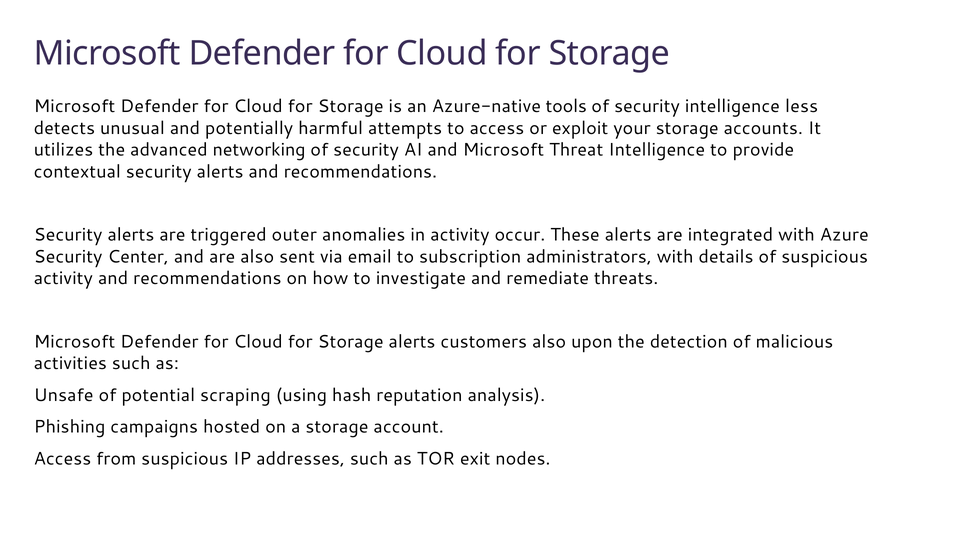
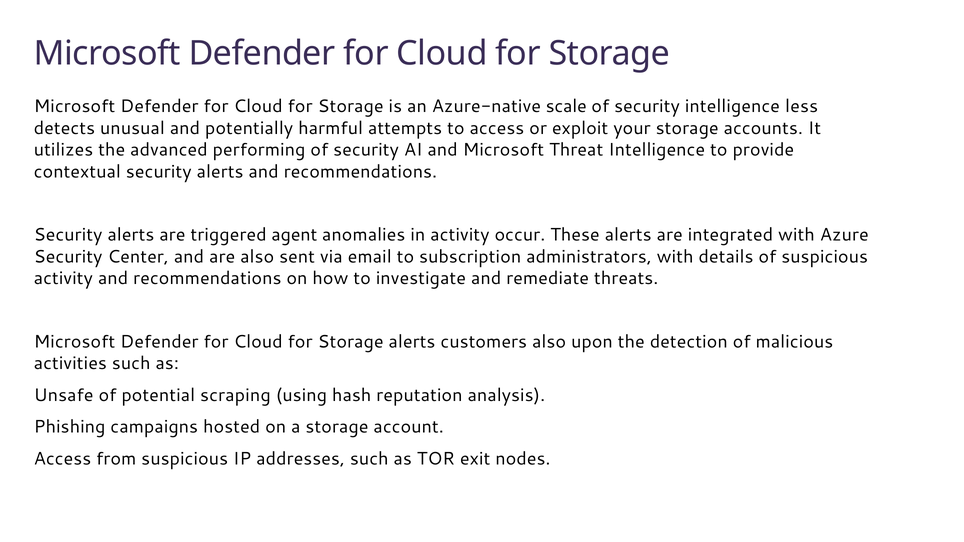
tools: tools -> scale (566, 107)
networking: networking -> performing (259, 150)
outer: outer -> agent (294, 235)
